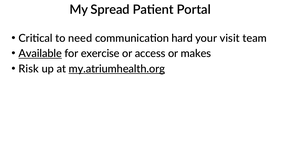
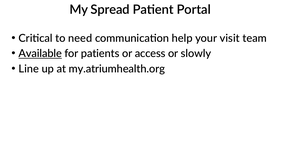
hard: hard -> help (182, 38)
exercise: exercise -> patients (100, 54)
makes: makes -> slowly (196, 54)
Risk: Risk -> Line (29, 69)
my.atriumhealth.org underline: present -> none (117, 69)
